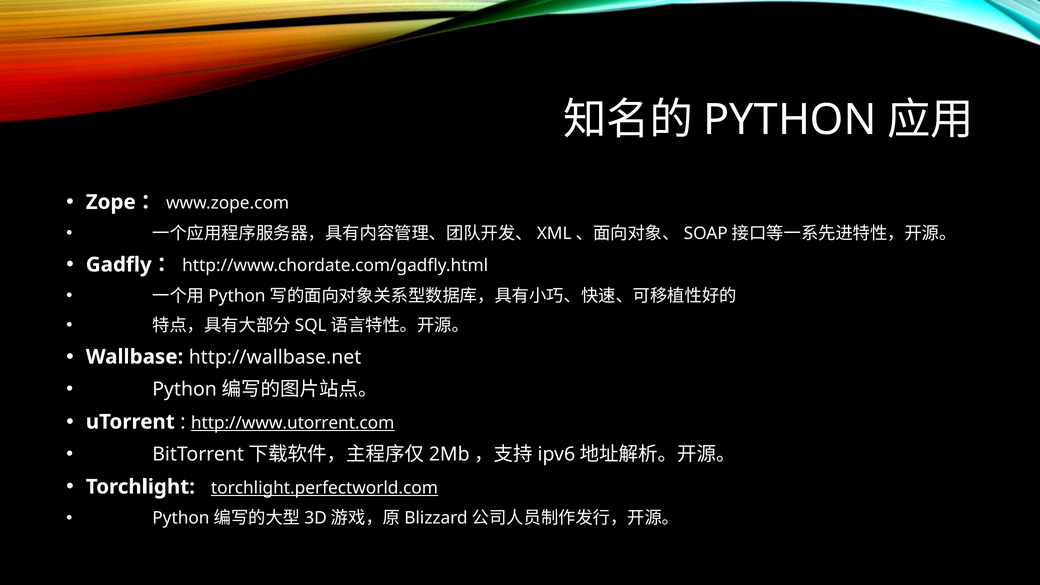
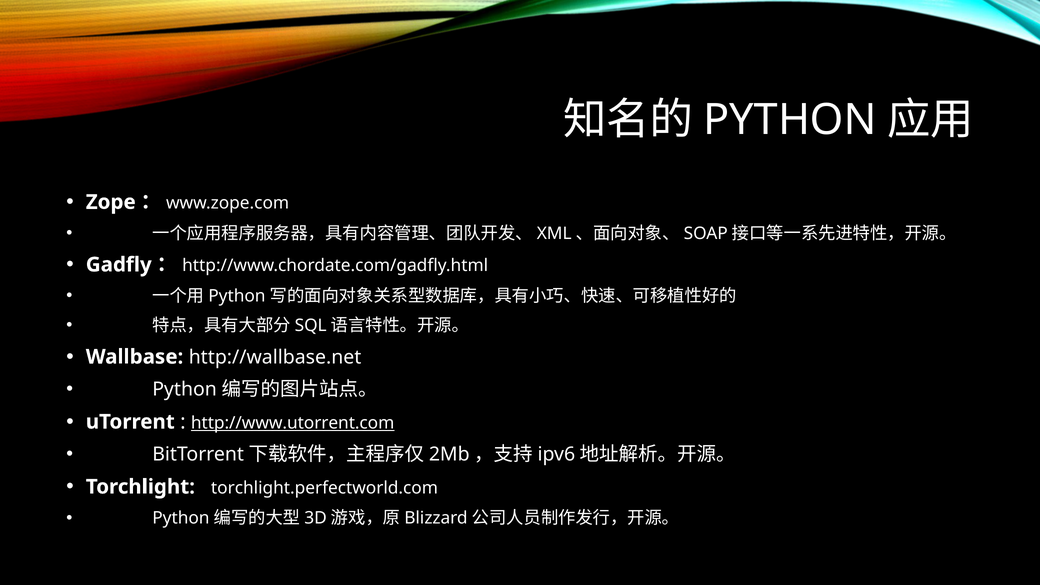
torchlight.perfectworld.com underline: present -> none (324, 488)
